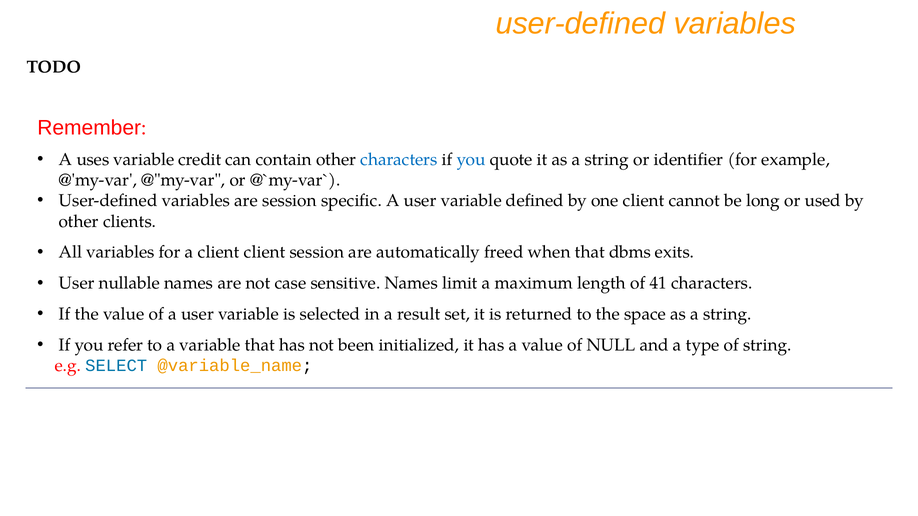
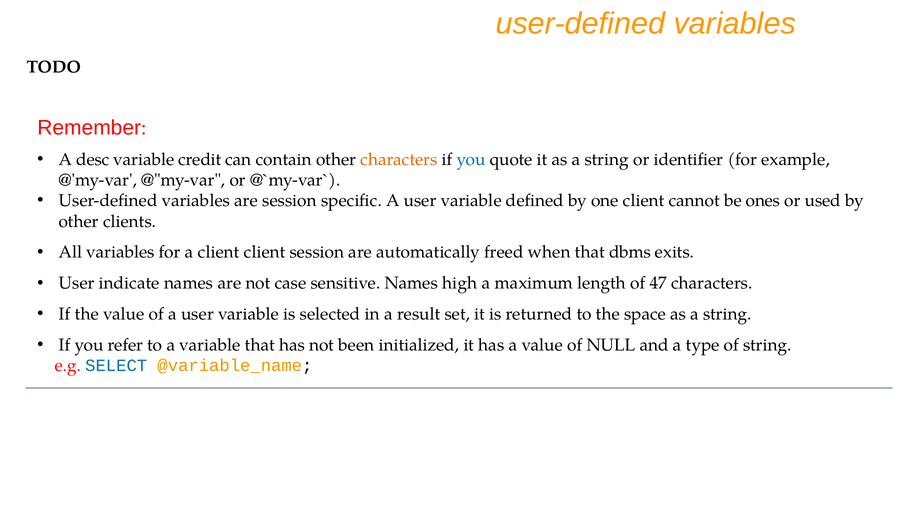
uses: uses -> desc (93, 160)
characters colour: blue -> orange (399, 160)
long: long -> ones (763, 201)
nullable: nullable -> indicate (129, 283)
limit: limit -> high (460, 283)
41: 41 -> 47 (658, 283)
